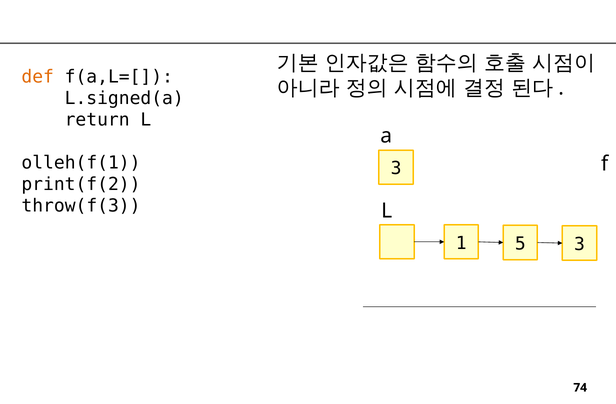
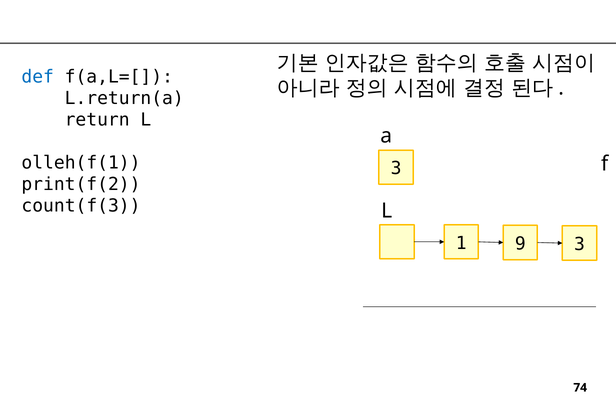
def colour: orange -> blue (38, 77)
L.signed(a: L.signed(a -> L.return(a (124, 98)
throw(f(3: throw(f(3 -> count(f(3 (81, 206)
5: 5 -> 9 (520, 244)
